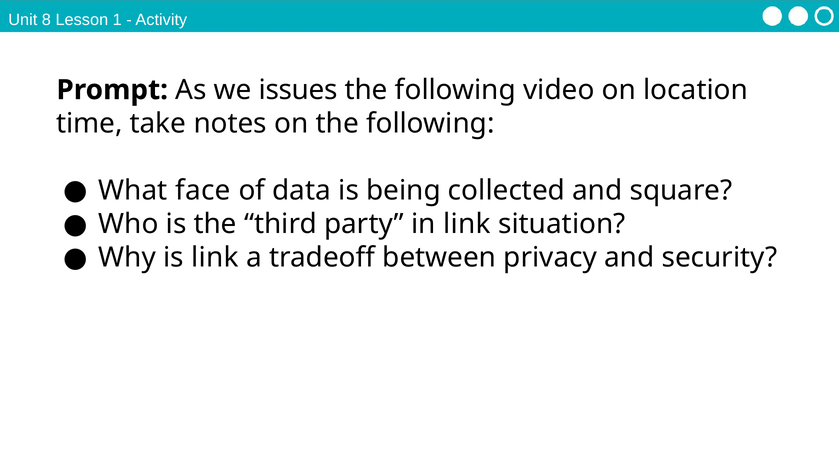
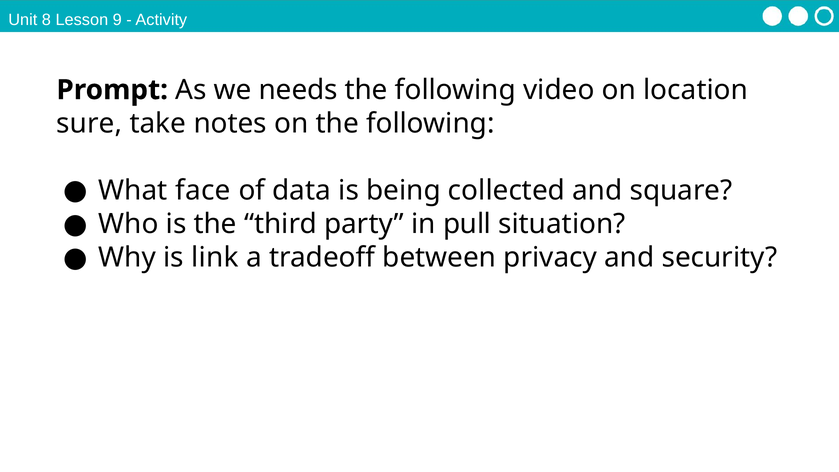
1: 1 -> 9 (117, 20)
issues: issues -> needs (298, 90)
time: time -> sure (89, 123)
in link: link -> pull (467, 224)
